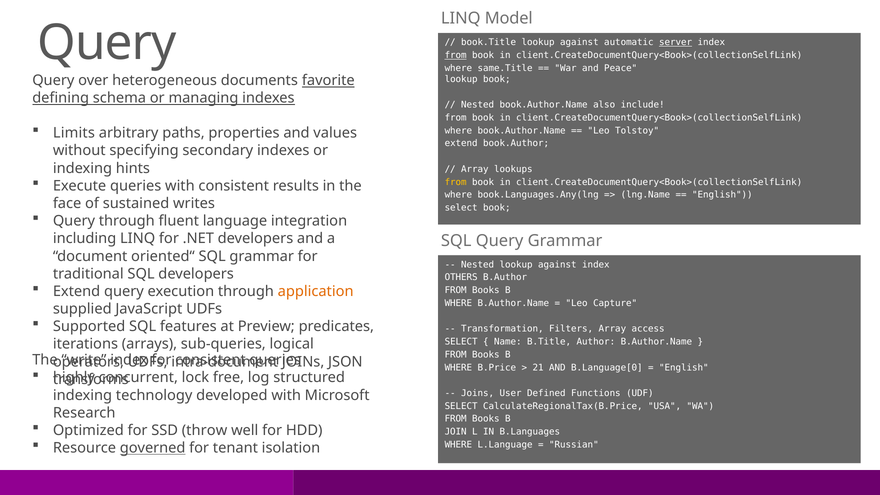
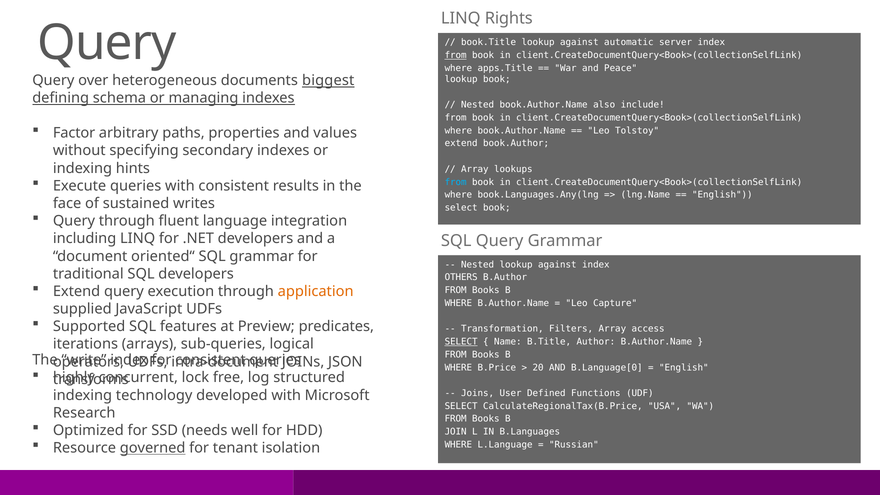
Model: Model -> Rights (509, 19)
server underline: present -> none (676, 42)
same.Title: same.Title -> apps.Title (505, 68)
favorite: favorite -> biggest (328, 80)
Limits: Limits -> Factor (74, 133)
from colour: yellow -> light blue (456, 182)
SELECT underline: none -> present (461, 342)
21: 21 -> 20 (538, 367)
throw: throw -> needs (205, 430)
